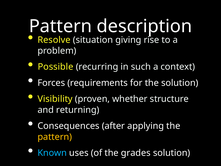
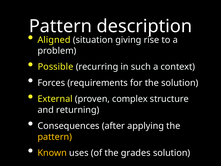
Resolve: Resolve -> Aligned (54, 40)
Visibility: Visibility -> External (55, 99)
whether: whether -> complex (130, 99)
Known colour: light blue -> yellow (52, 153)
